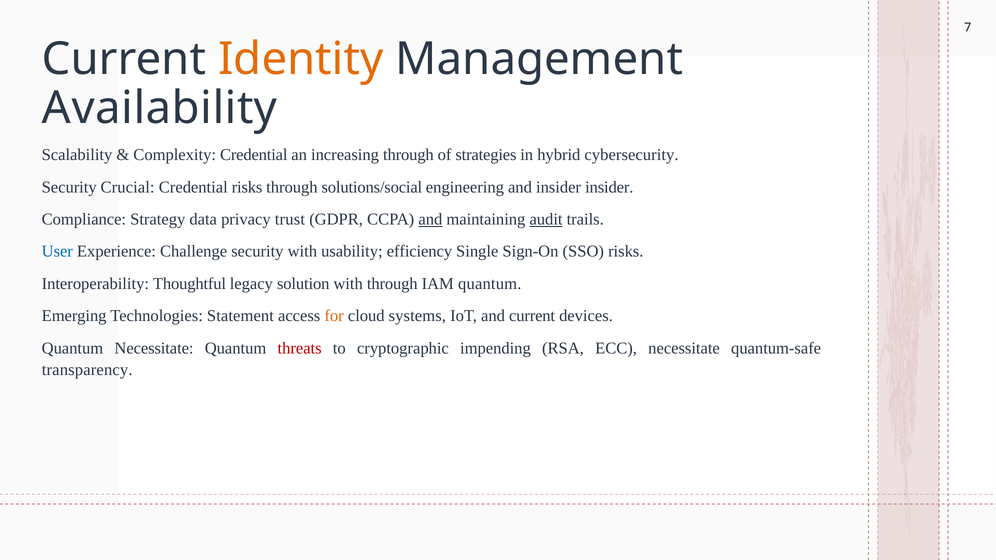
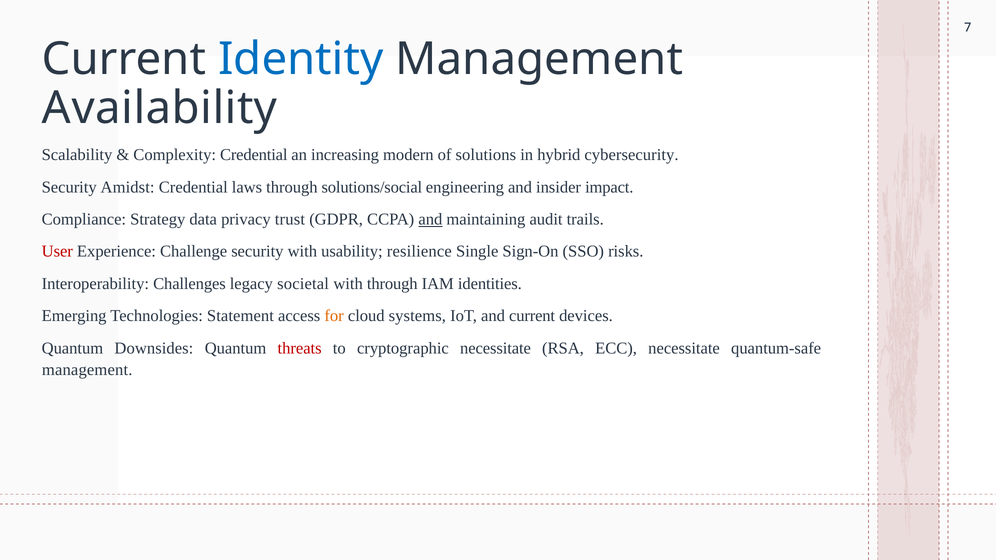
Identity colour: orange -> blue (301, 59)
increasing through: through -> modern (408, 155)
strategies: strategies -> solutions (486, 155)
Crucial: Crucial -> Amidst (128, 187)
Credential risks: risks -> laws (247, 187)
insider insider: insider -> impact (609, 187)
audit underline: present -> none (546, 219)
User colour: blue -> red (57, 252)
efficiency: efficiency -> resilience (419, 252)
Thoughtful: Thoughtful -> Challenges (189, 284)
solution: solution -> societal (303, 284)
IAM quantum: quantum -> identities (490, 284)
Quantum Necessitate: Necessitate -> Downsides (154, 348)
cryptographic impending: impending -> necessitate (495, 348)
transparency: transparency -> management (87, 370)
